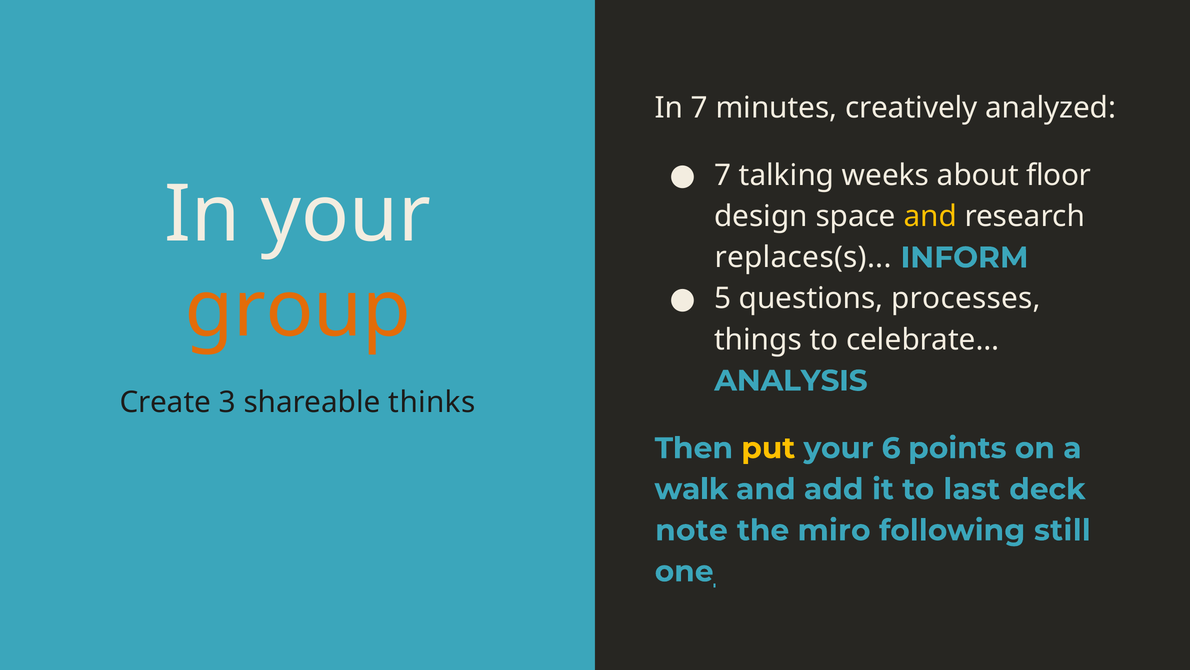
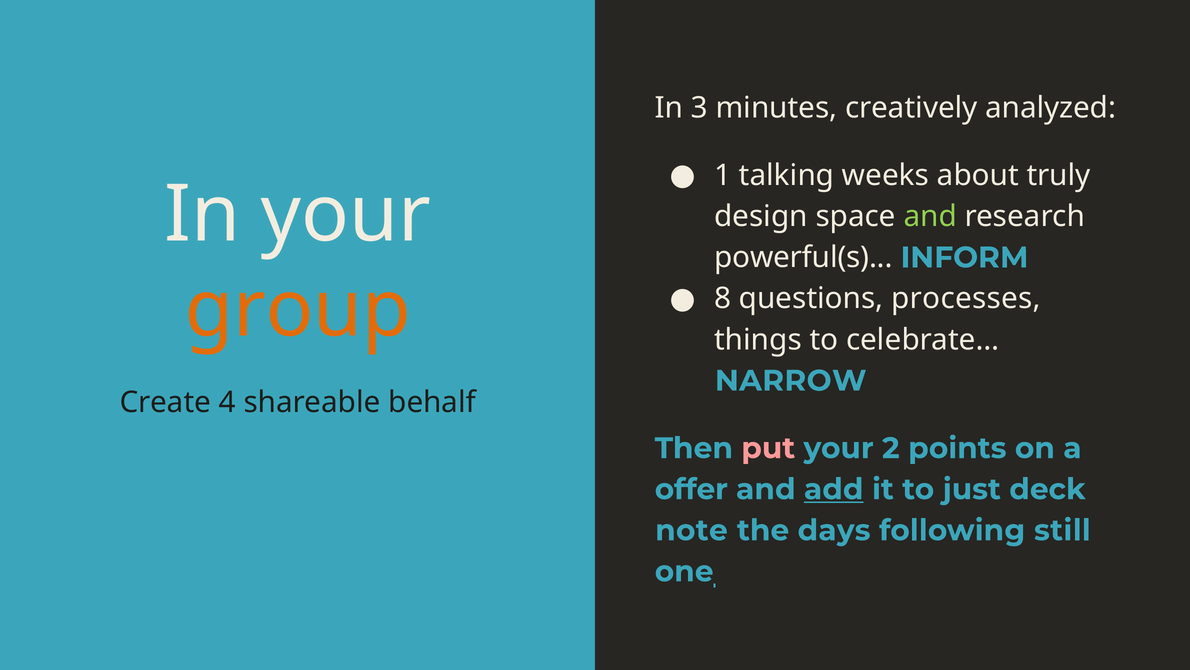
In 7: 7 -> 3 (699, 108)
7: 7 -> 1 (723, 175)
floor: floor -> truly (1059, 175)
and colour: yellow -> light green (930, 216)
replaces(s: replaces(s -> powerful(s (803, 257)
5: 5 -> 8 (723, 298)
ANALYSIS: ANALYSIS -> NARROW (791, 380)
3: 3 -> 4 (227, 402)
thinks: thinks -> behalf (432, 402)
put colour: yellow -> pink (768, 448)
6: 6 -> 2 (891, 448)
walk: walk -> offer (691, 489)
add underline: none -> present (834, 489)
last: last -> just (972, 489)
miro: miro -> days (834, 530)
